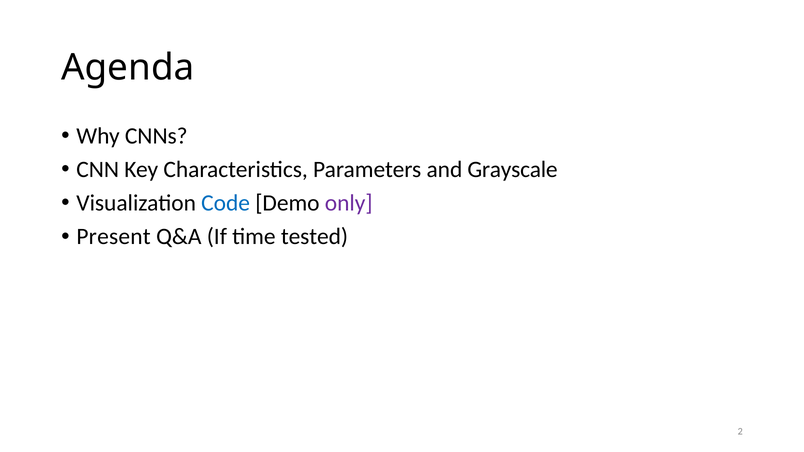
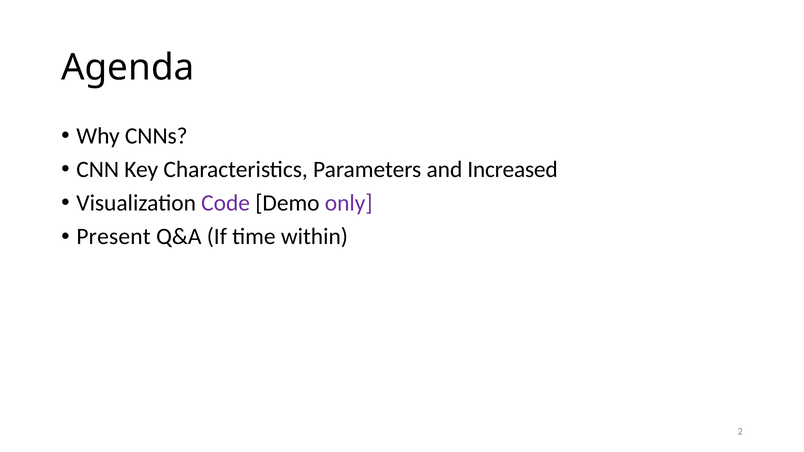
Grayscale: Grayscale -> Increased (513, 170)
Code colour: blue -> purple (226, 203)
tested: tested -> within (314, 237)
